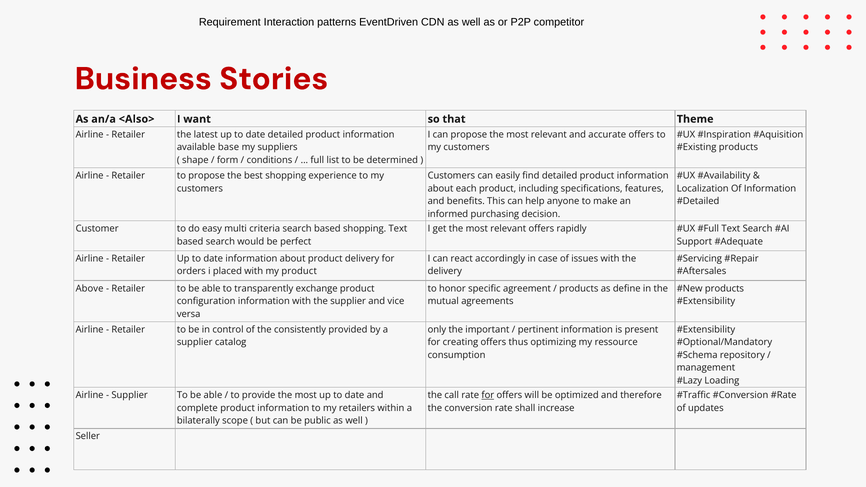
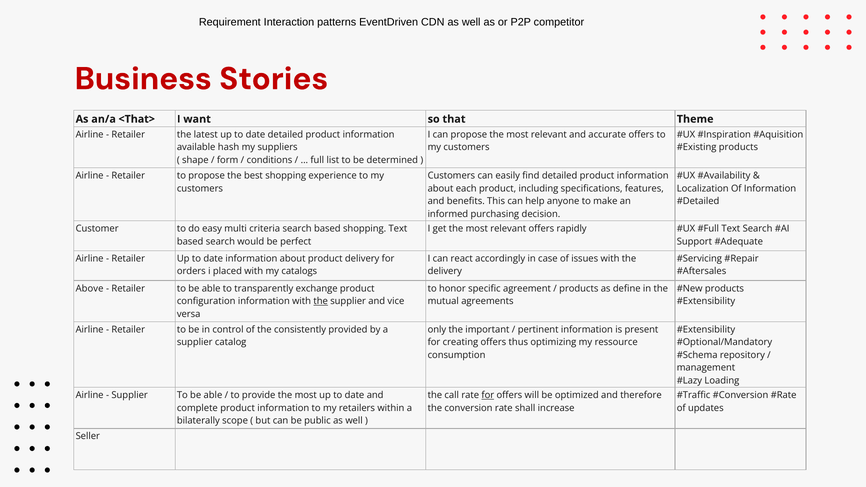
<Also>: <Also> -> <That> (137, 119)
base: base -> hash (229, 147)
my product: product -> catalogs (299, 271)
the underline: none -> present (321, 301)
